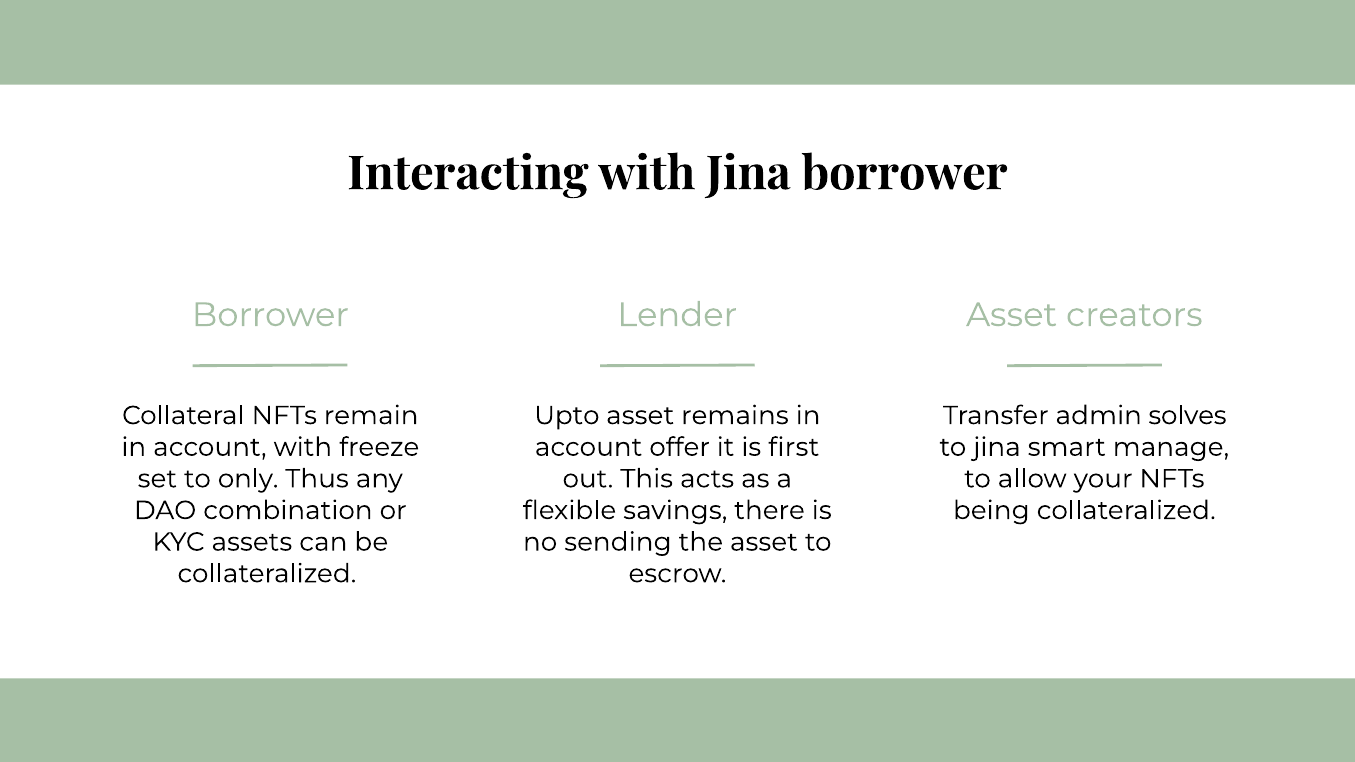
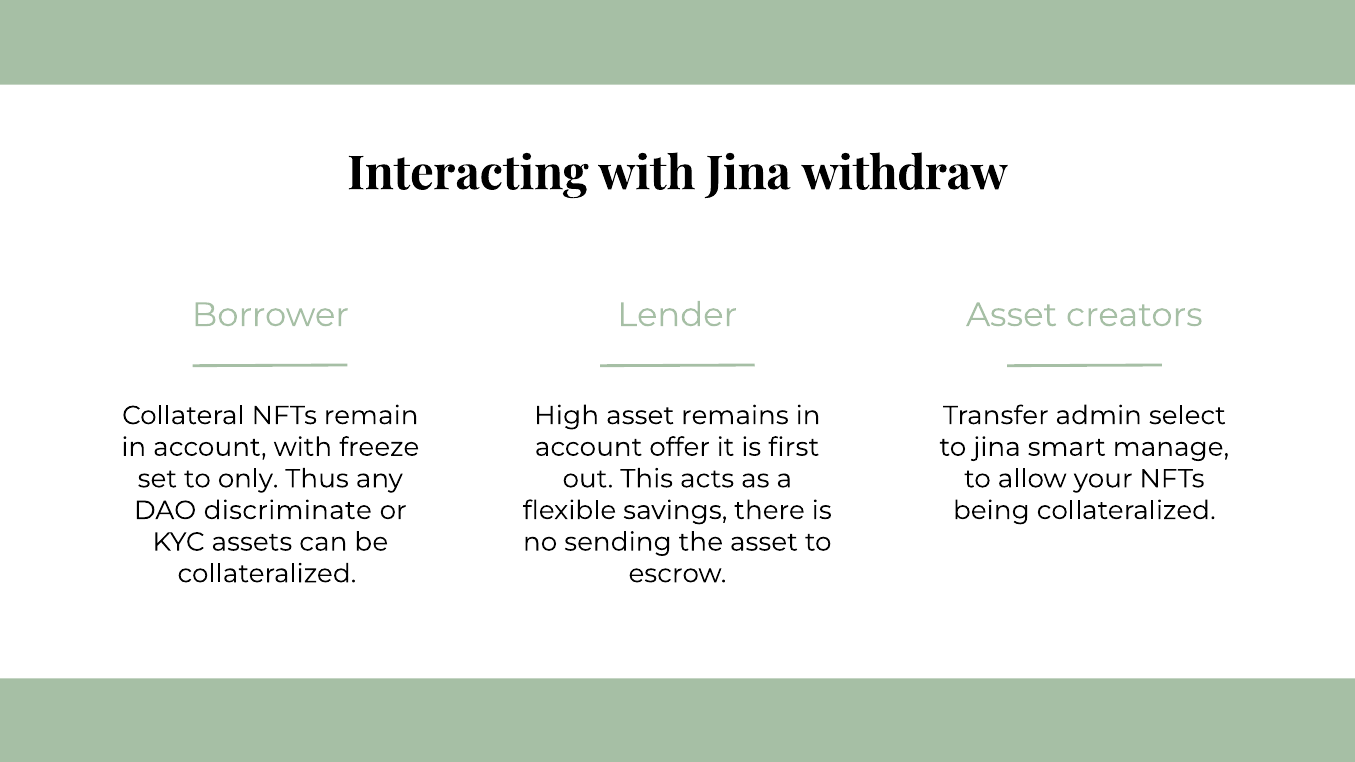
Jina borrower: borrower -> withdraw (905, 174)
Upto: Upto -> High (567, 416)
solves: solves -> select (1187, 416)
combination: combination -> discriminate (288, 511)
